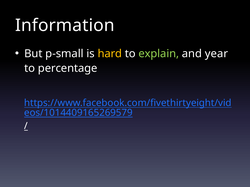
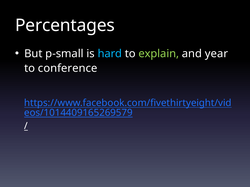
Information: Information -> Percentages (65, 25)
hard colour: yellow -> light blue (110, 54)
percentage: percentage -> conference (68, 68)
